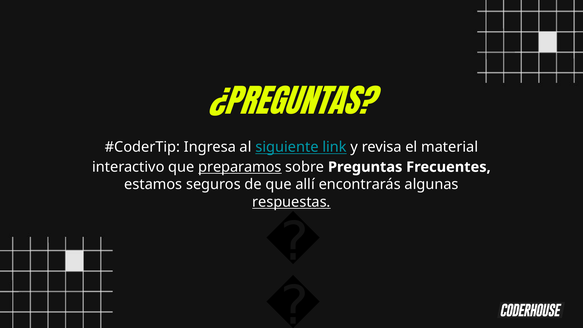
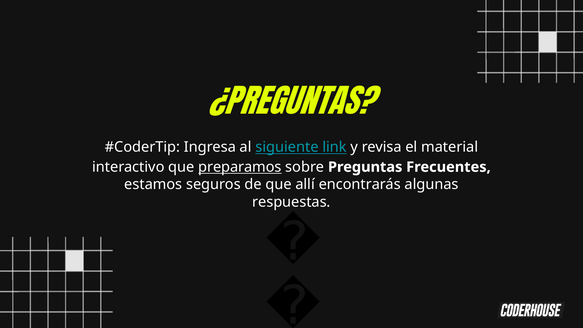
respuestas underline: present -> none (291, 202)
